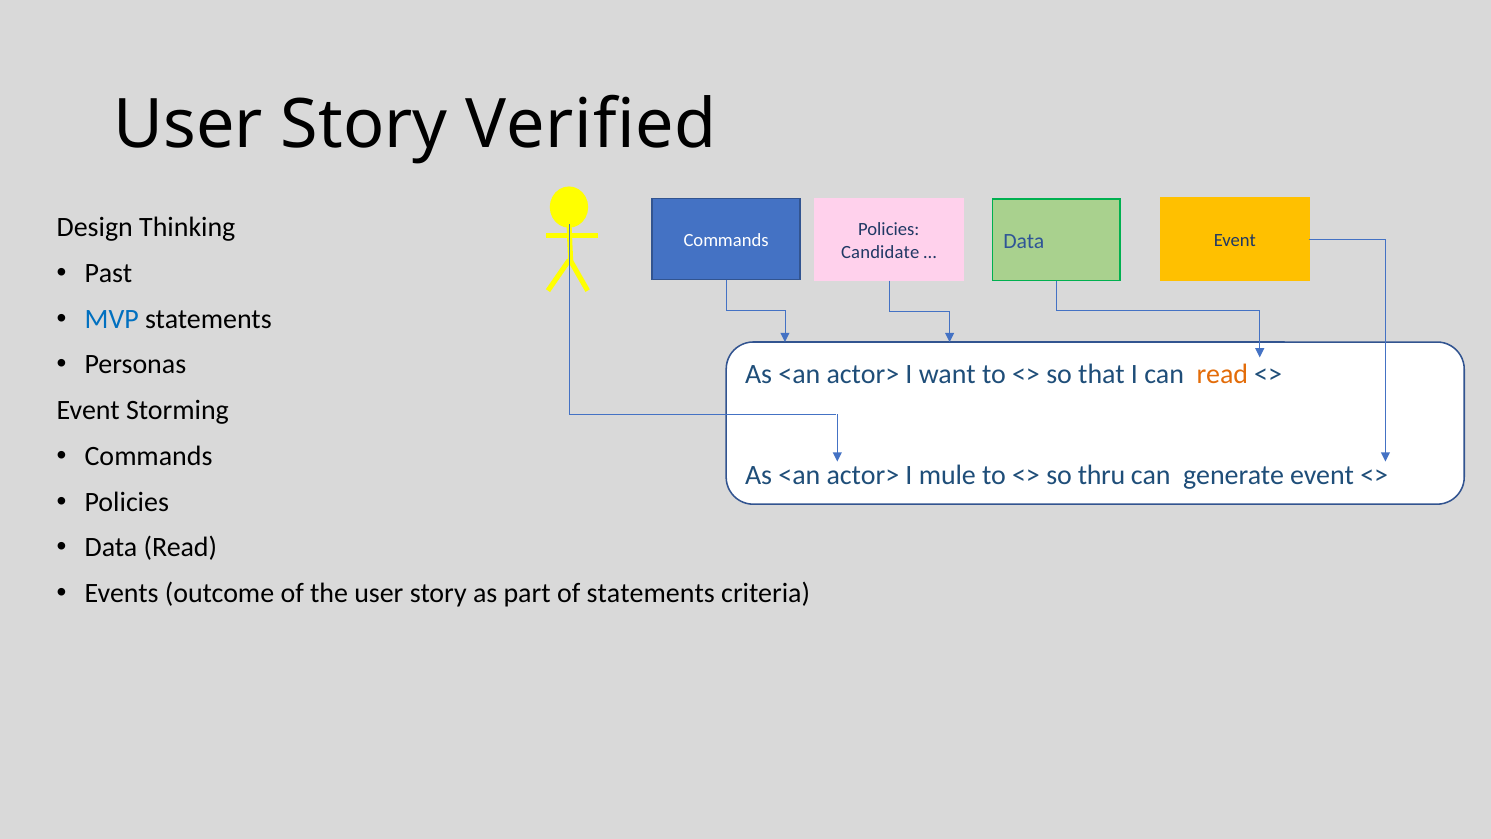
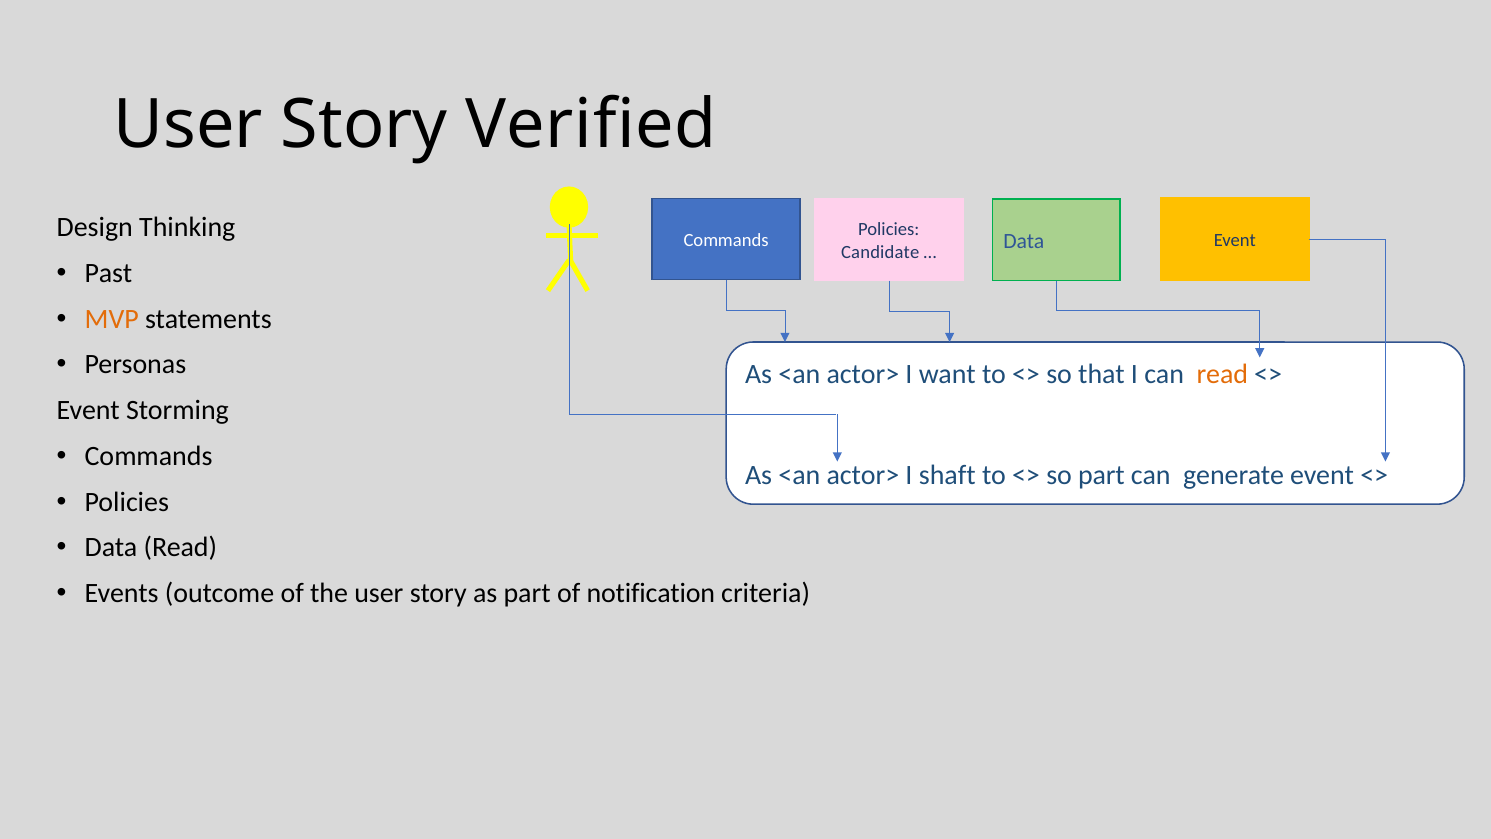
MVP colour: blue -> orange (112, 319)
mule: mule -> shaft (947, 475)
so thru: thru -> part (1102, 475)
of statements: statements -> notification (651, 593)
